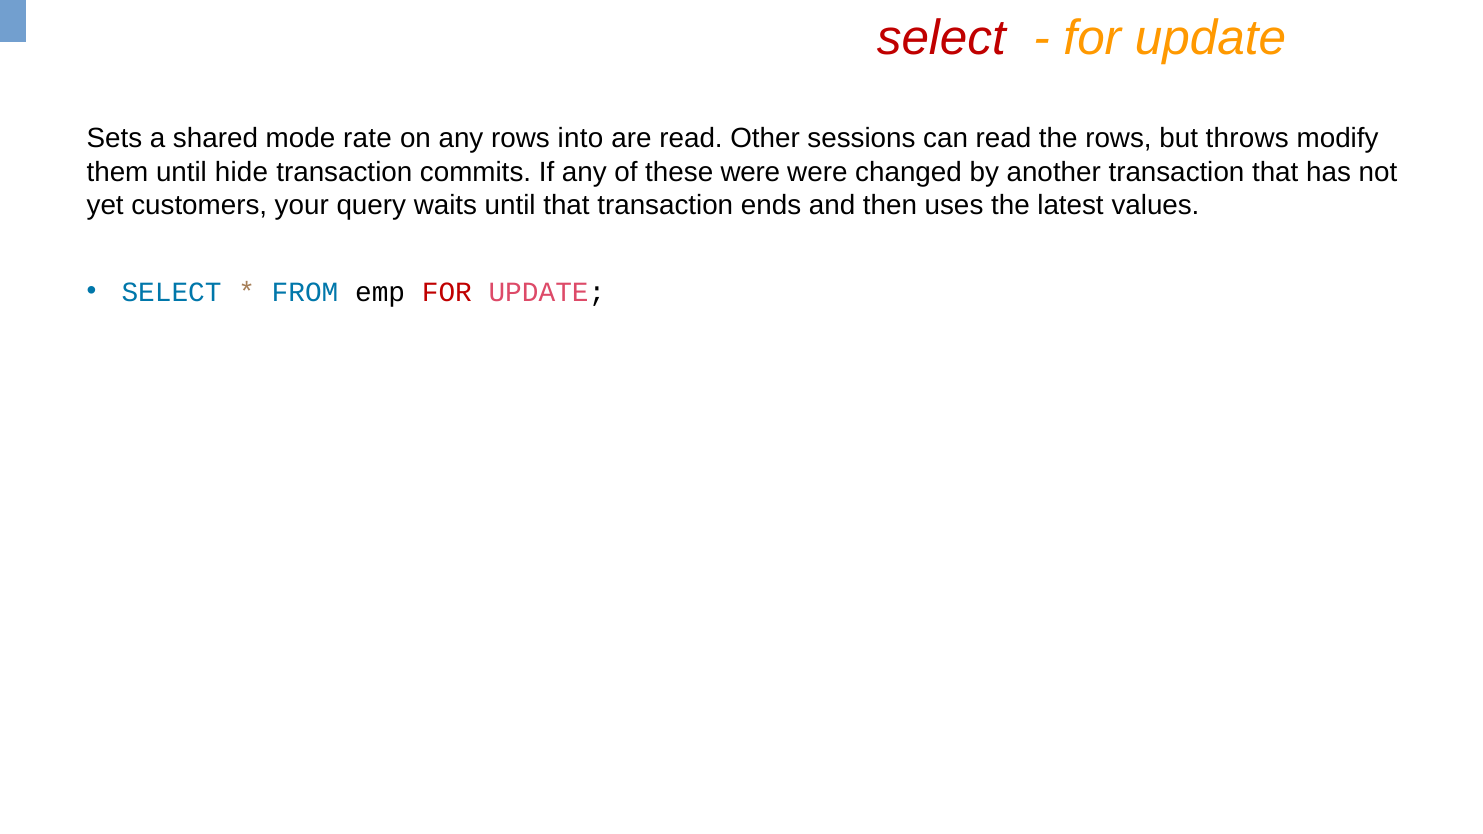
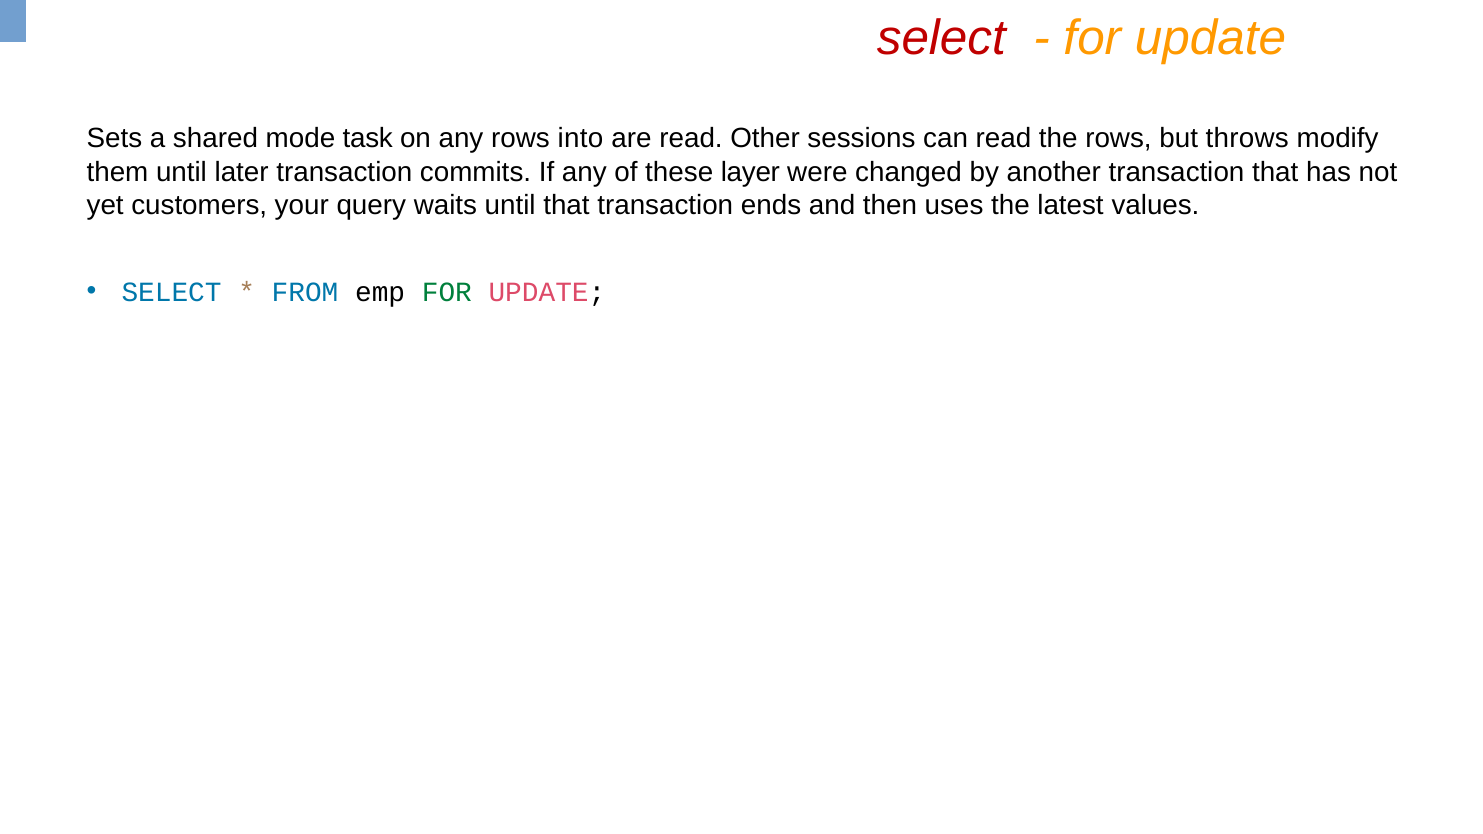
rate: rate -> task (368, 139)
hide: hide -> later (242, 172)
these were: were -> layer (750, 172)
FOR colour: red -> green (447, 292)
